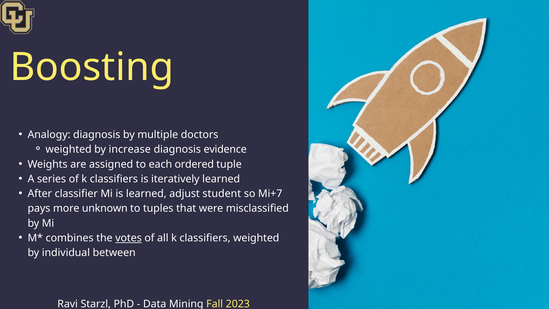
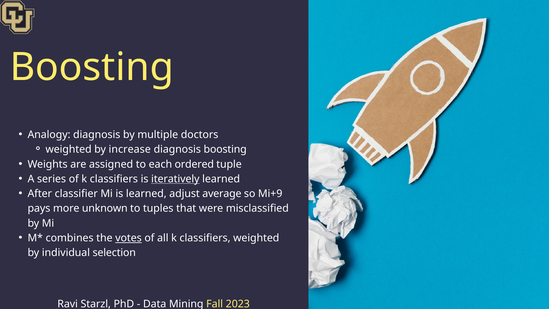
diagnosis evidence: evidence -> boosting (225, 149)
iteratively underline: none -> present (175, 179)
student: student -> average (222, 194)
Mi+7: Mi+7 -> Mi+9 (270, 194)
between: between -> selection (114, 253)
